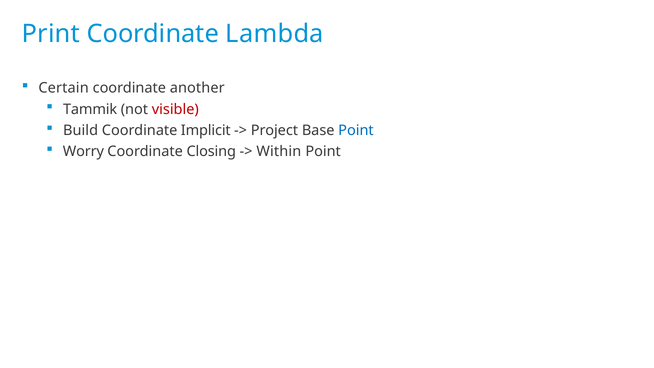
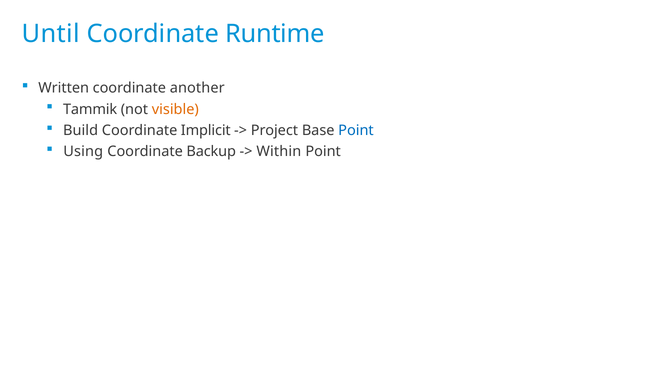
Print: Print -> Until (51, 34)
Lambda: Lambda -> Runtime (275, 34)
Certain: Certain -> Written (64, 88)
visible colour: red -> orange (175, 109)
Worry: Worry -> Using (83, 152)
Closing: Closing -> Backup (211, 152)
